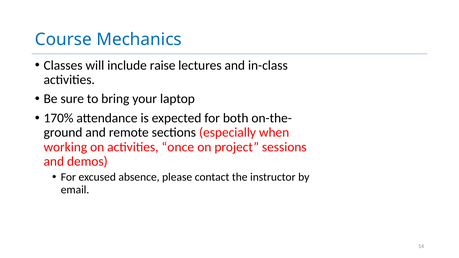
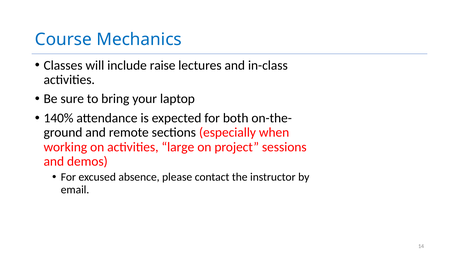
170%: 170% -> 140% (59, 118)
once: once -> large (178, 147)
